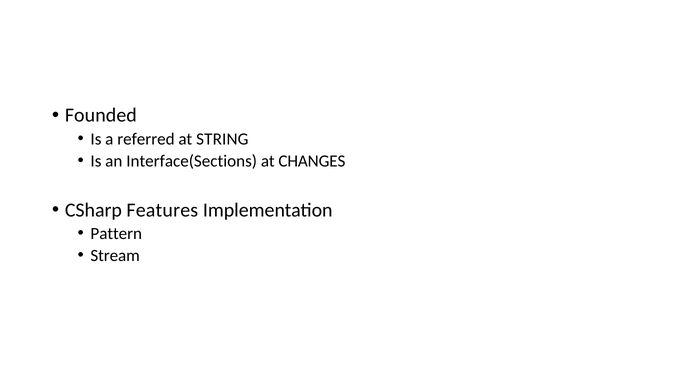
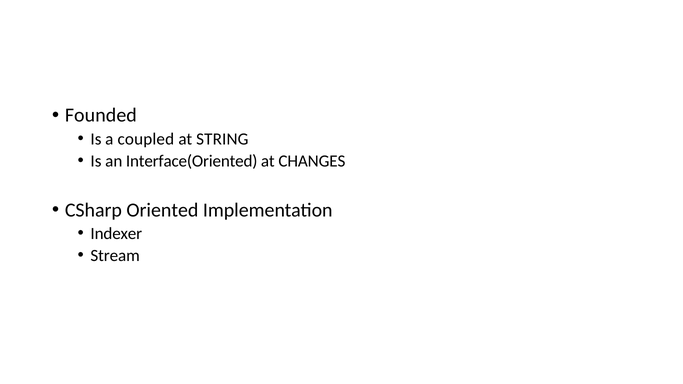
referred: referred -> coupled (146, 139)
Interface(Sections: Interface(Sections -> Interface(Oriented (192, 161)
Features: Features -> Oriented (162, 210)
Pattern: Pattern -> Indexer (116, 234)
